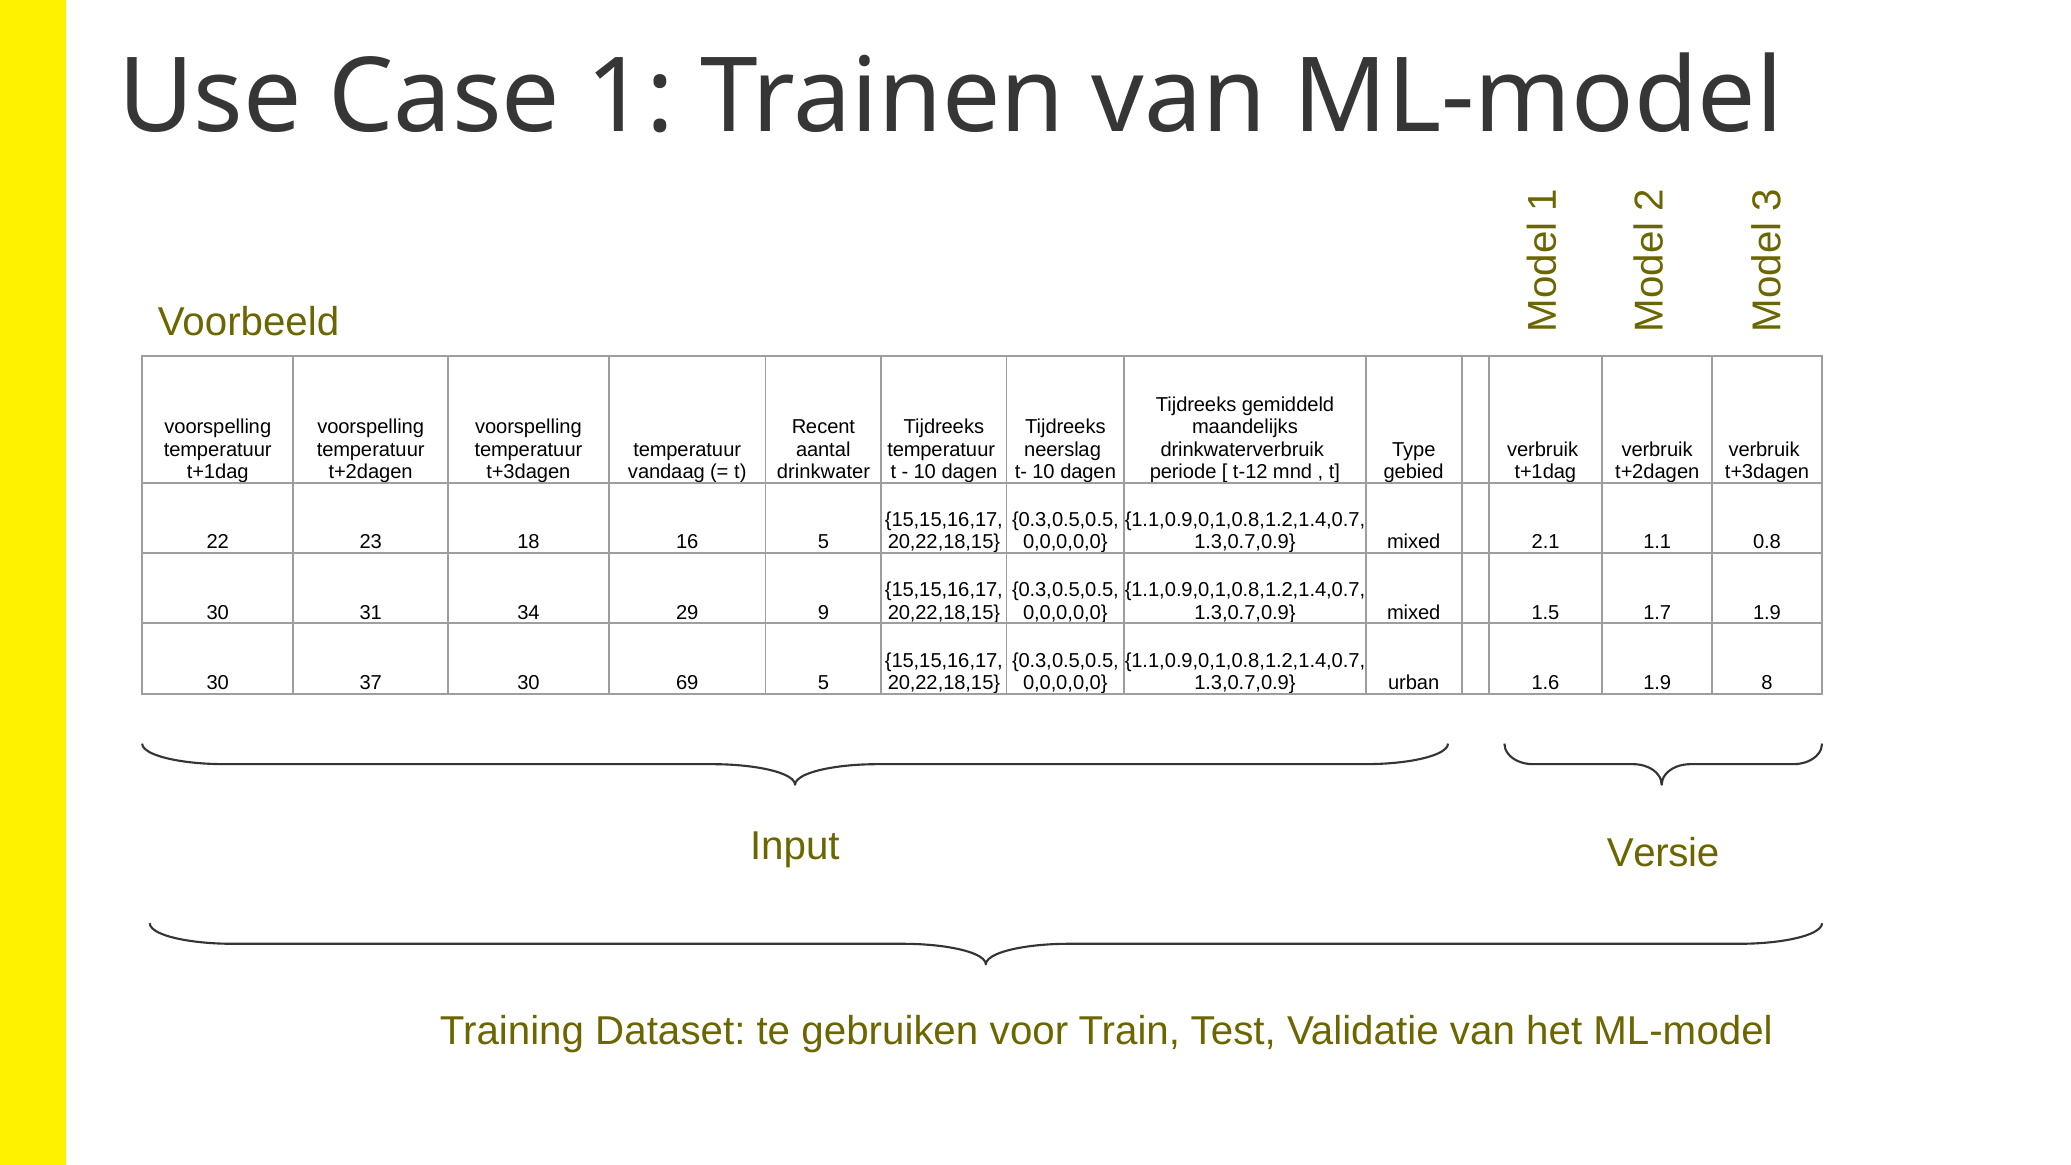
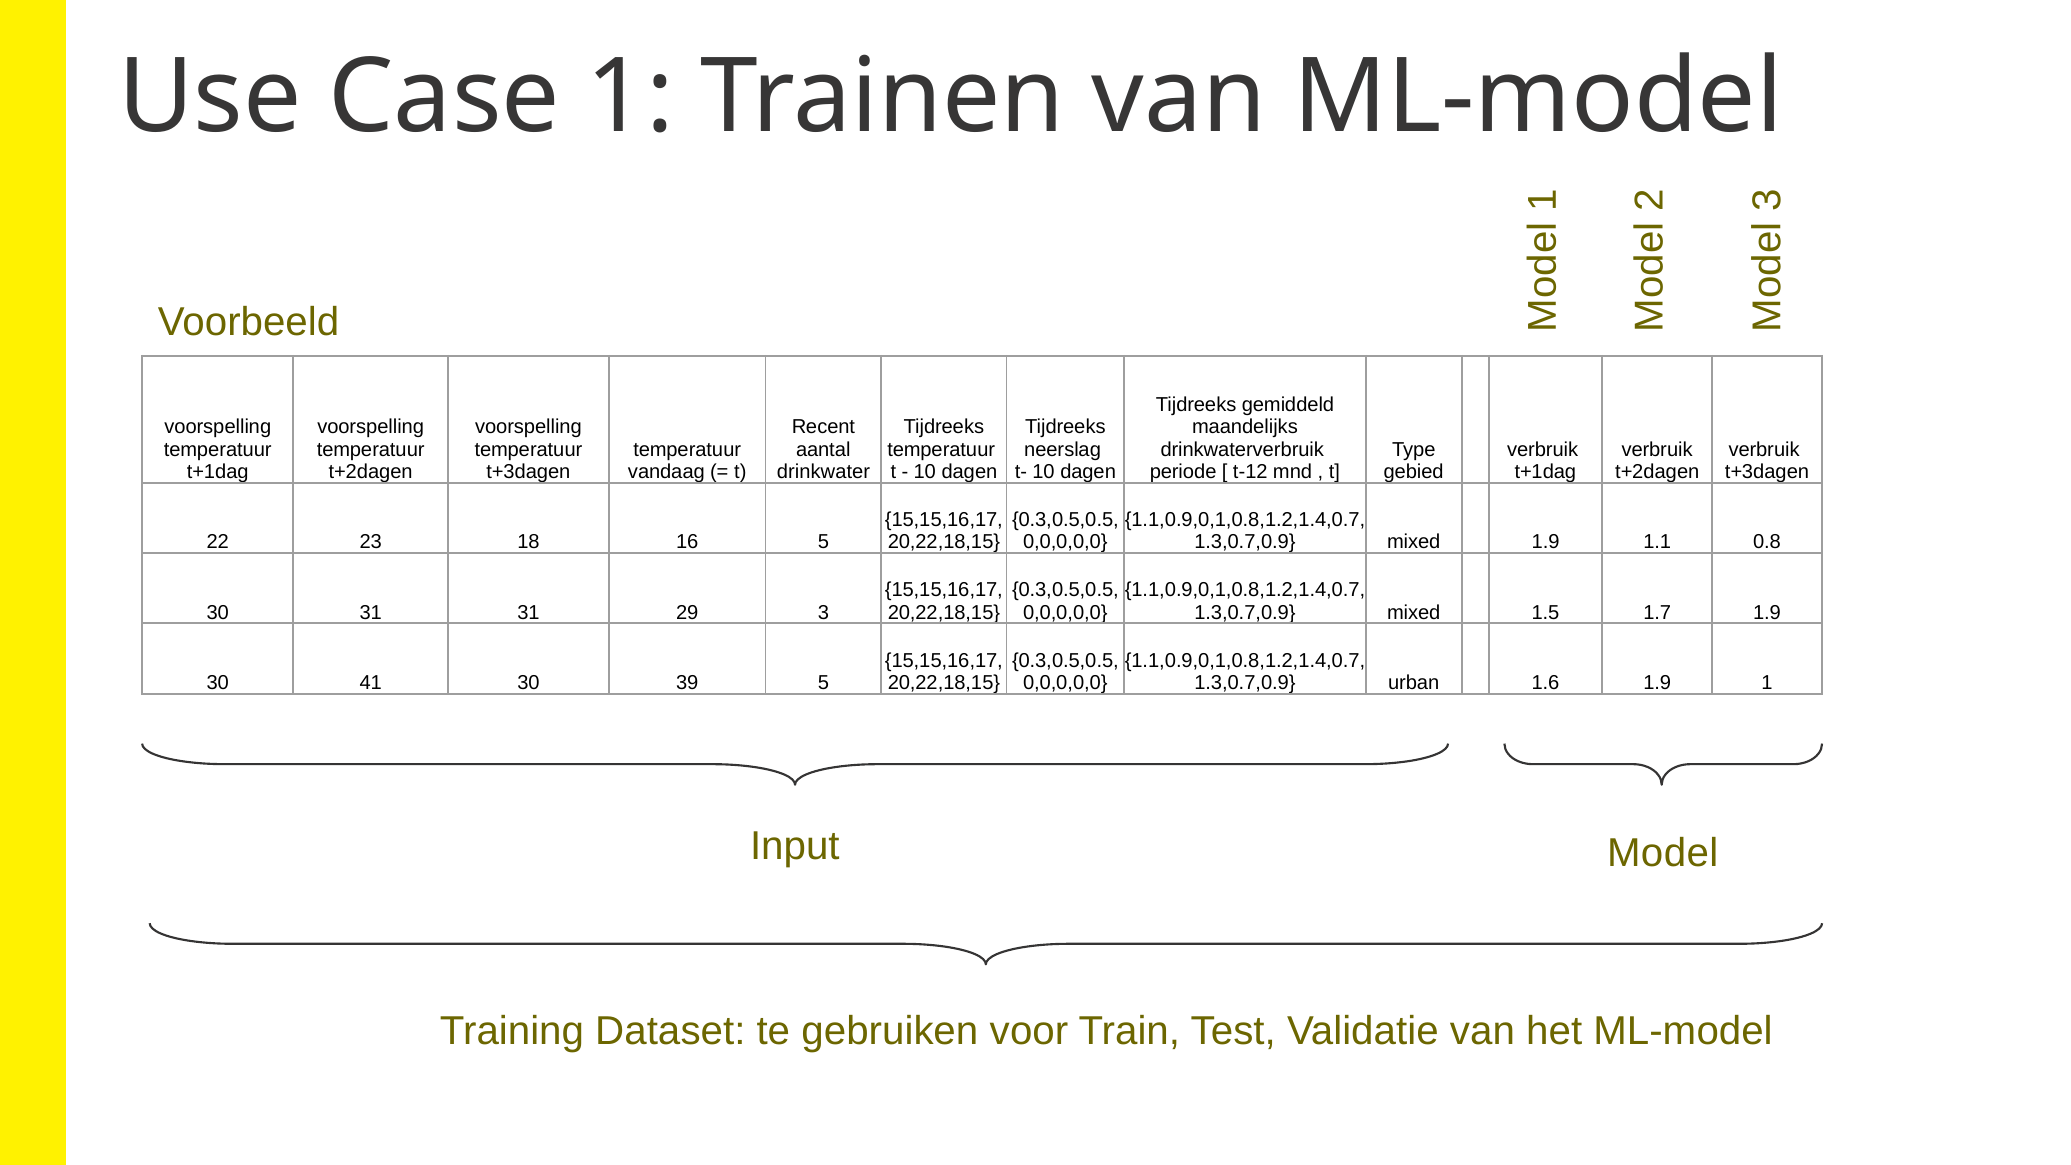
mixed 2.1: 2.1 -> 1.9 (1546, 542)
31 34: 34 -> 31 (528, 613)
29 9: 9 -> 3 (823, 613)
37: 37 -> 41 (371, 683)
69: 69 -> 39 (687, 683)
1.9 8: 8 -> 1 (1767, 683)
Versie: Versie -> Model (1663, 853)
